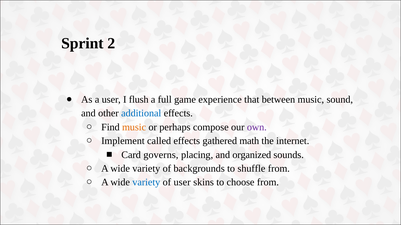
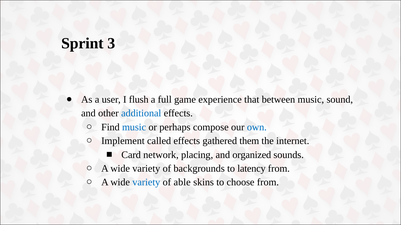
2: 2 -> 3 (111, 44)
music colour: orange -> blue (134, 127)
own colour: purple -> blue (257, 127)
math: math -> them (249, 141)
governs: governs -> network (161, 155)
shuffle: shuffle -> latency (251, 169)
of user: user -> able (182, 183)
